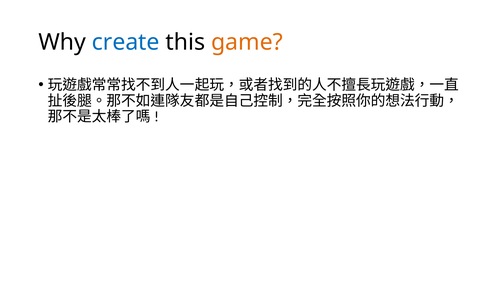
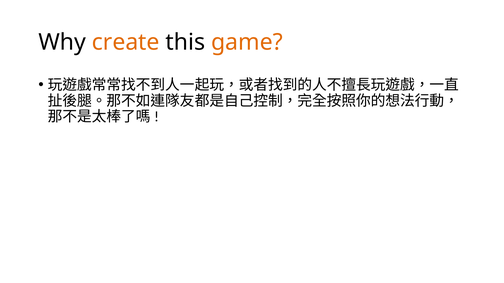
create colour: blue -> orange (126, 42)
